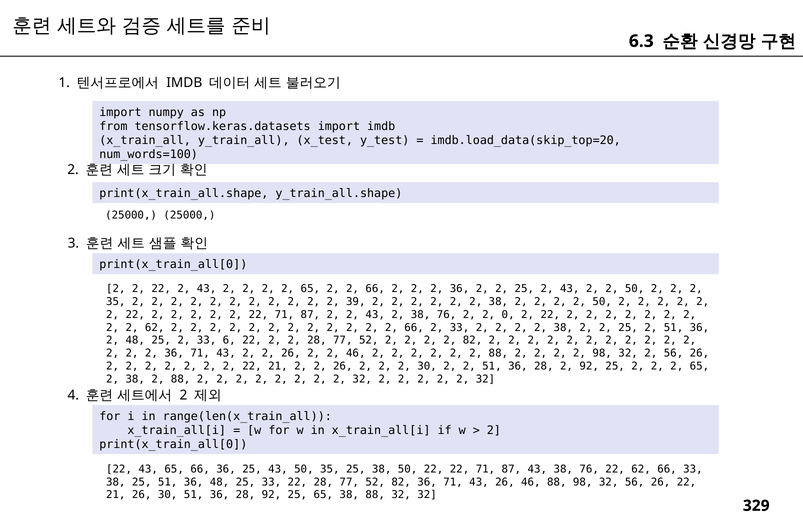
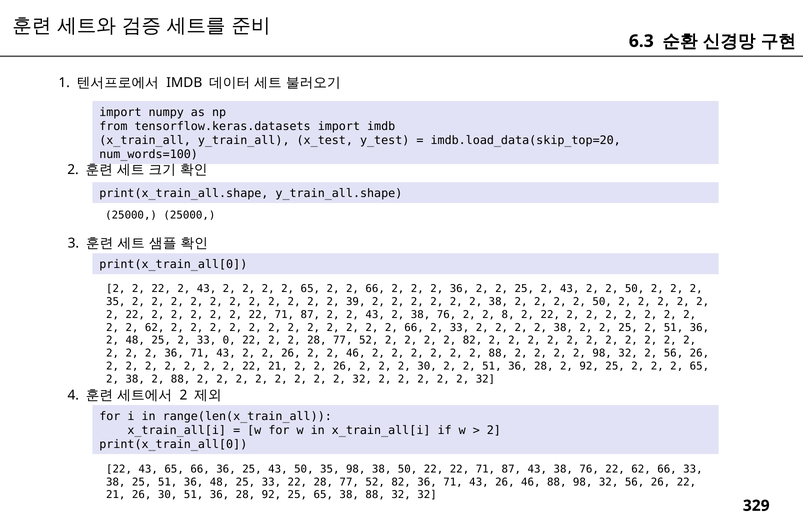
0: 0 -> 8 (508, 315)
6: 6 -> 0 (229, 341)
35 25: 25 -> 98 (356, 469)
